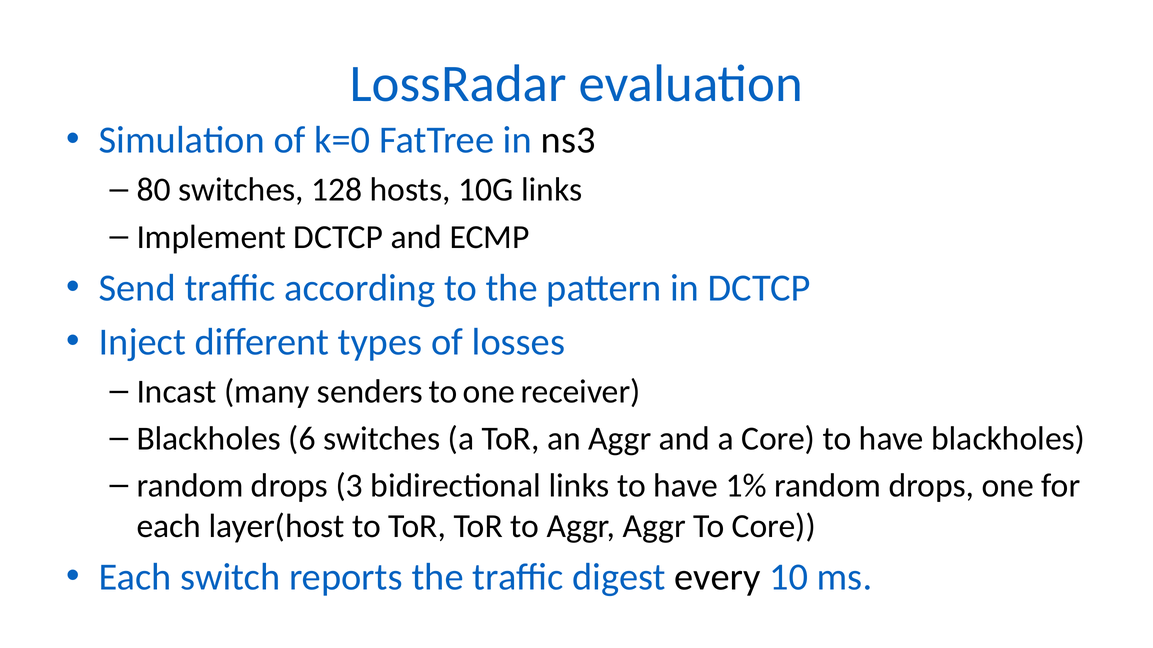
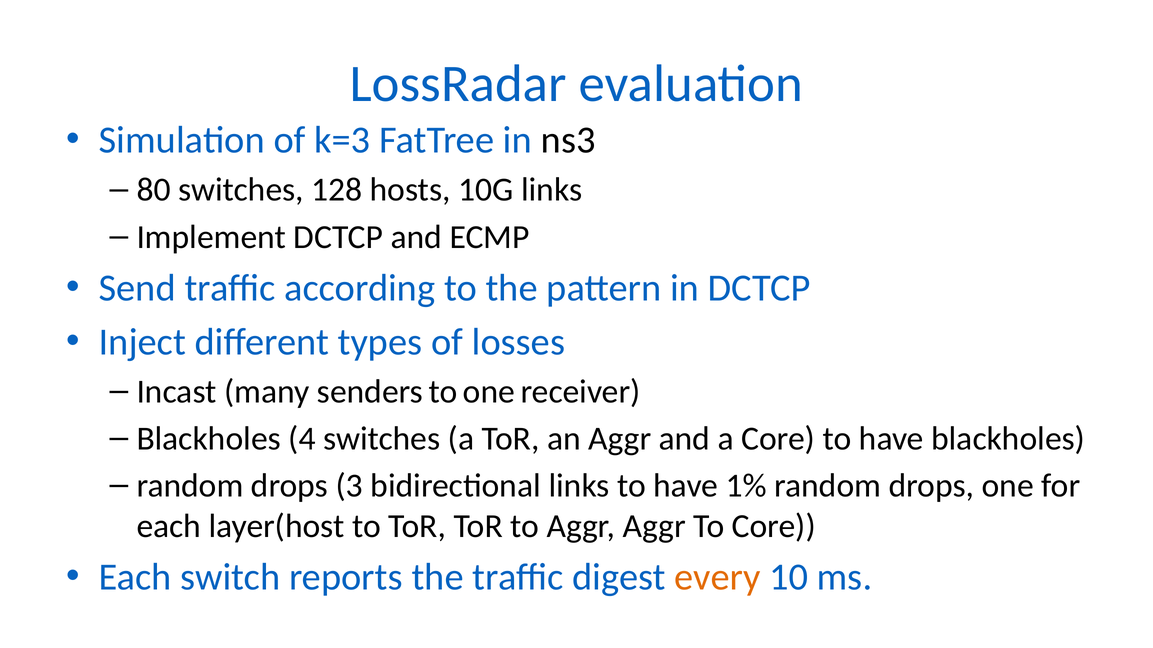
k=0: k=0 -> k=3 (342, 140)
6: 6 -> 4 (302, 439)
every colour: black -> orange (717, 578)
